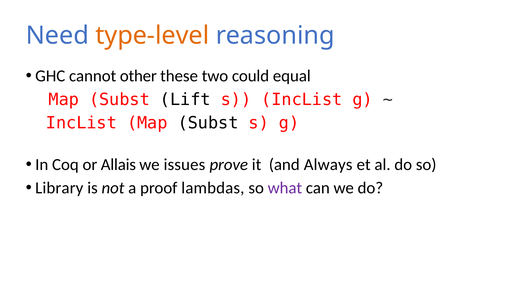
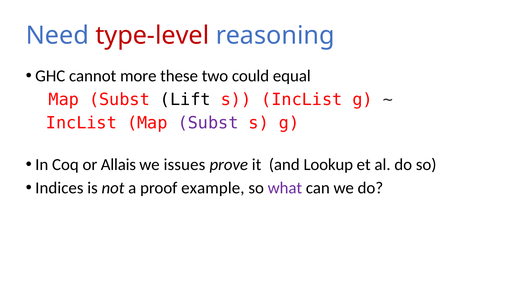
type-level colour: orange -> red (152, 36)
other: other -> more (138, 76)
Subst colour: black -> purple (208, 123)
Always: Always -> Lookup (328, 165)
Library: Library -> Indices (59, 188)
lambdas: lambdas -> example (213, 188)
